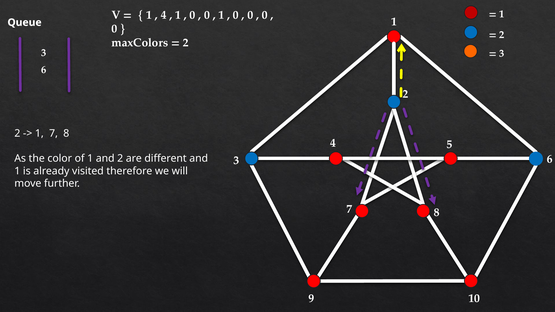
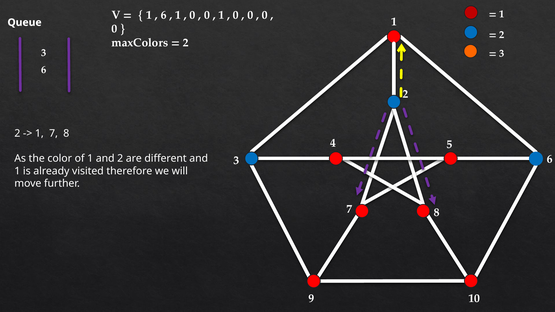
4: 4 -> 6 (164, 15)
